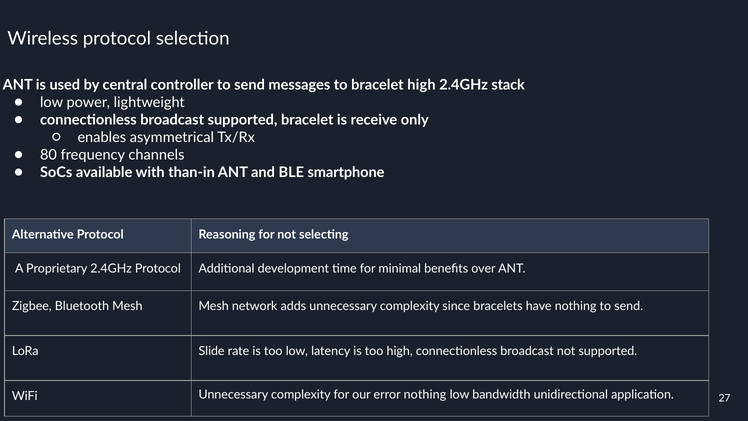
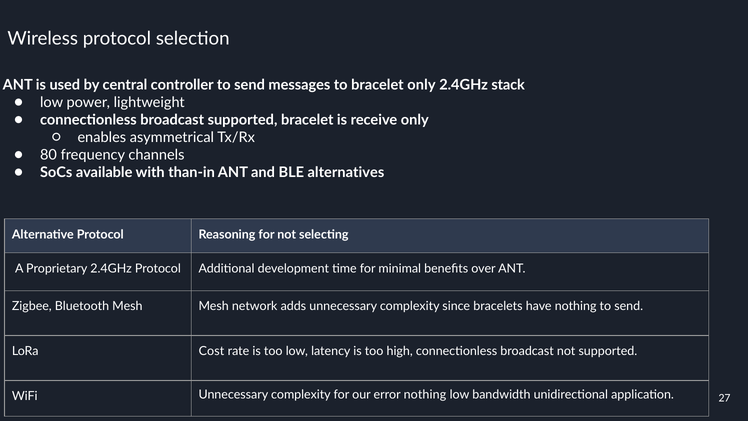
bracelet high: high -> only (421, 85)
smartphone: smartphone -> alternatives (346, 172)
Slide: Slide -> Cost (211, 351)
